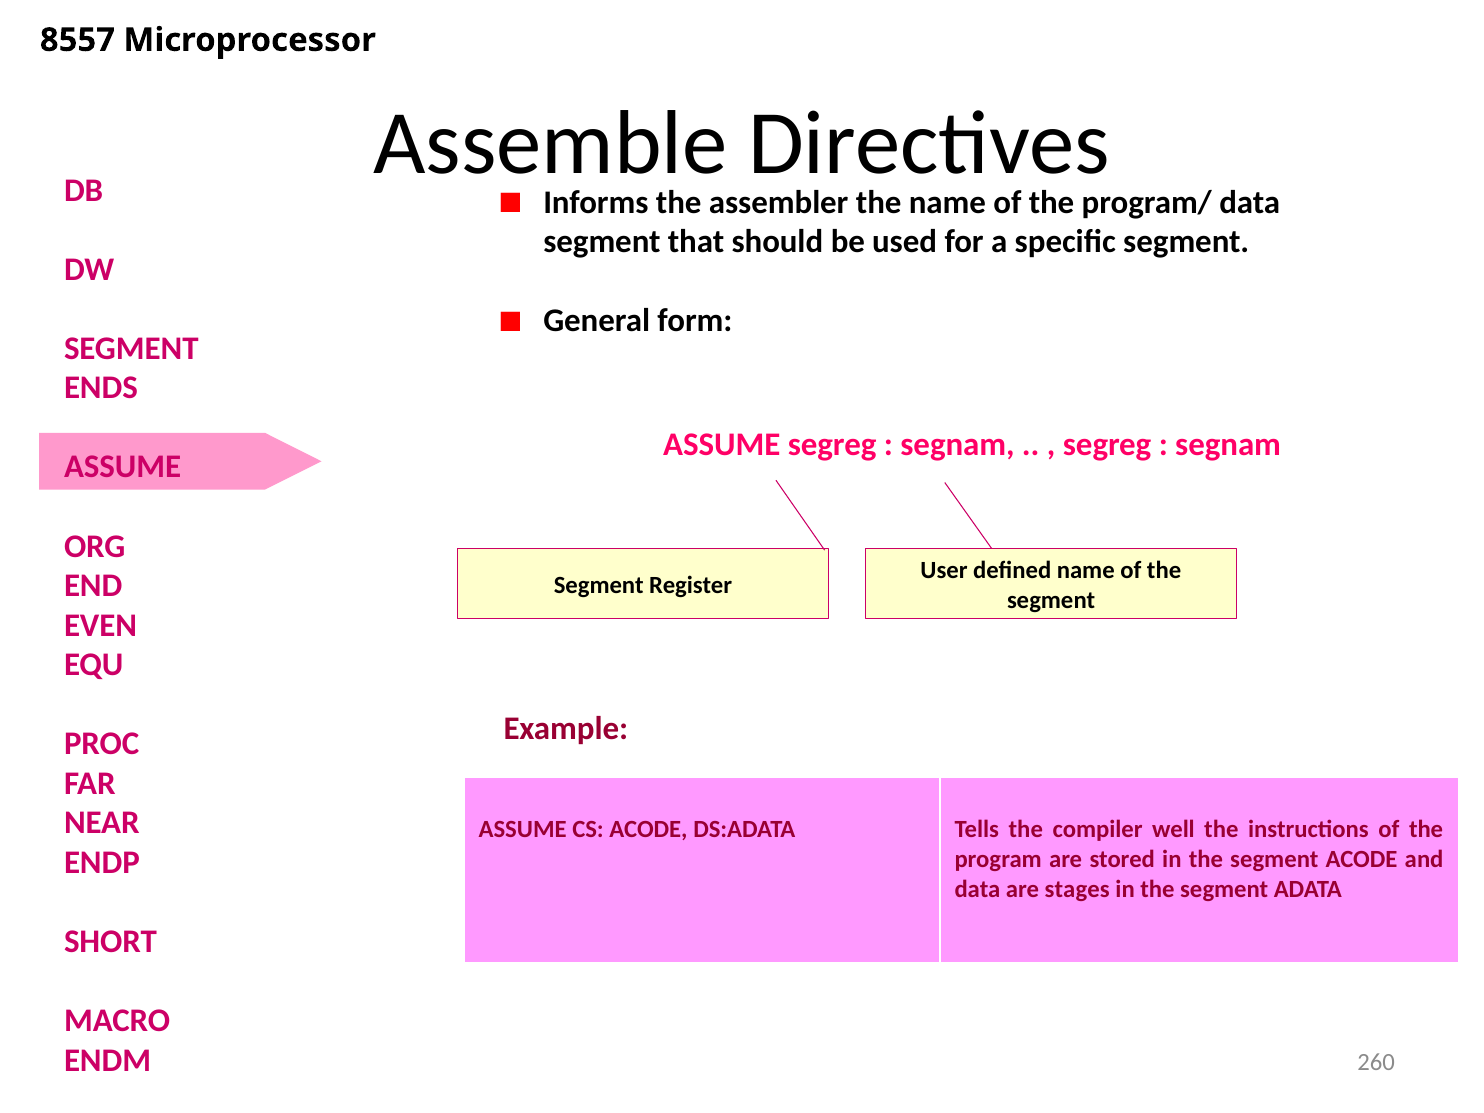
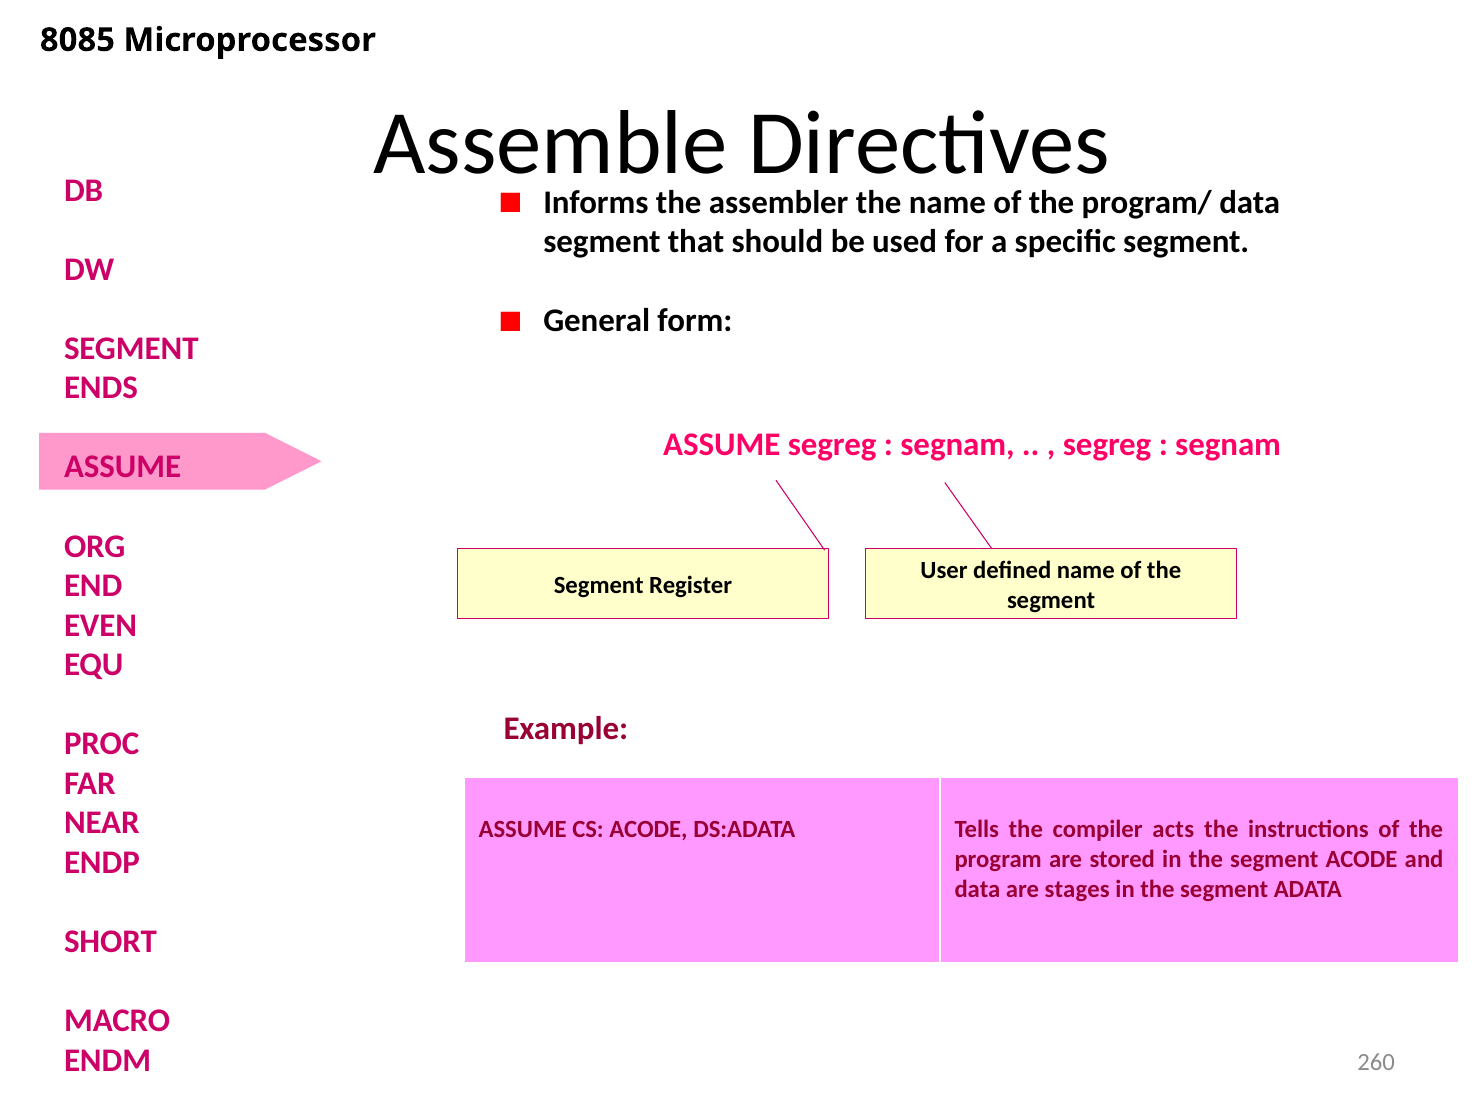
8557: 8557 -> 8085 (77, 40)
well: well -> acts (1173, 830)
